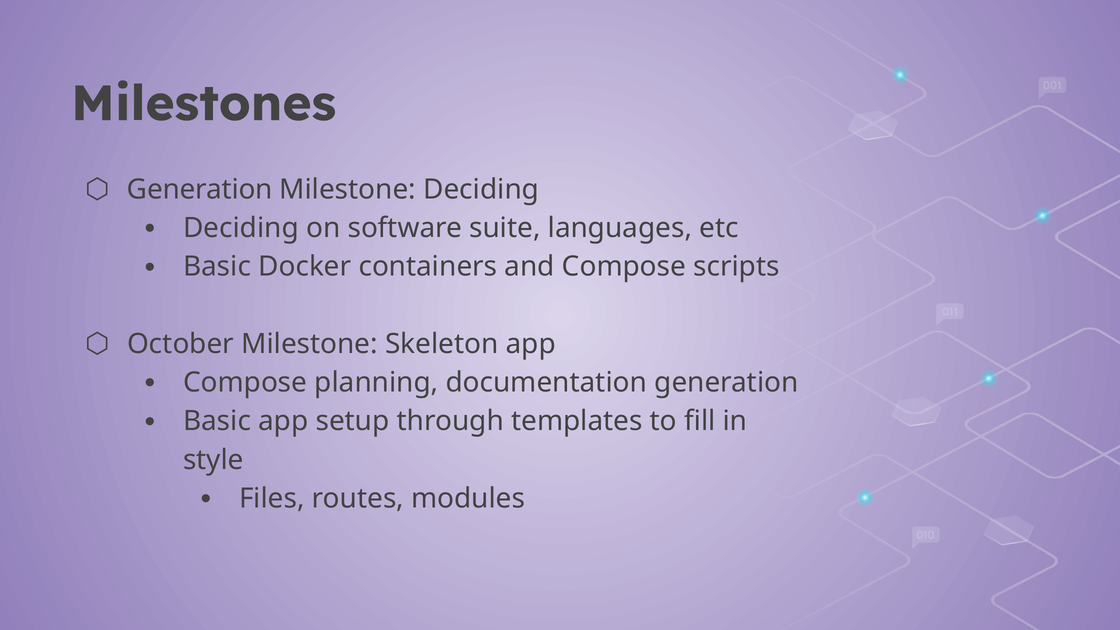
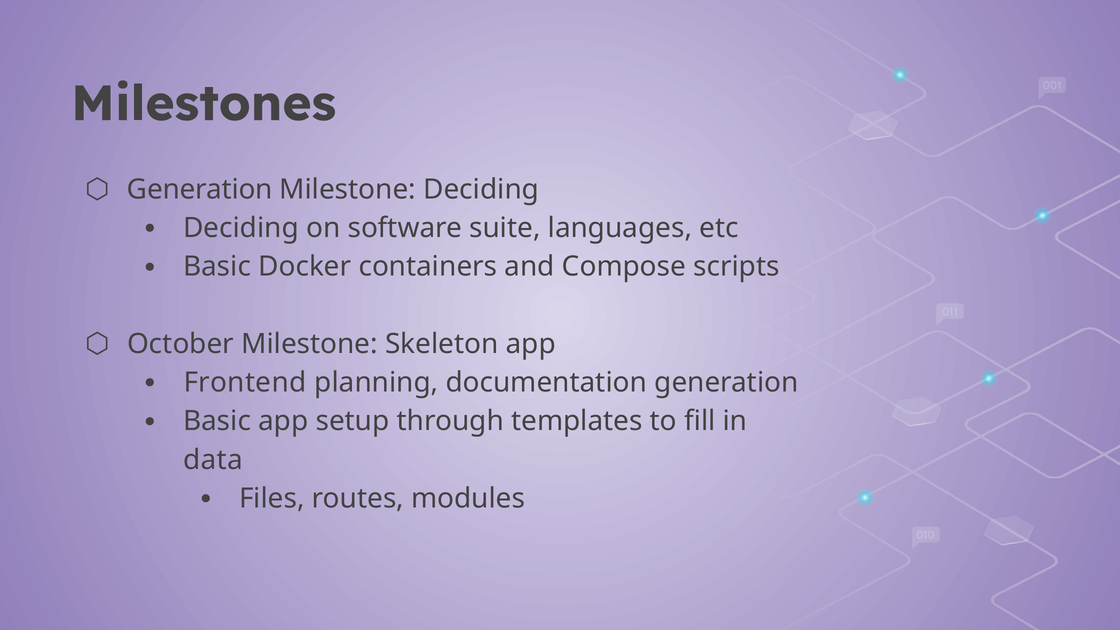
Compose: Compose -> Frontend (245, 383)
style: style -> data (213, 460)
